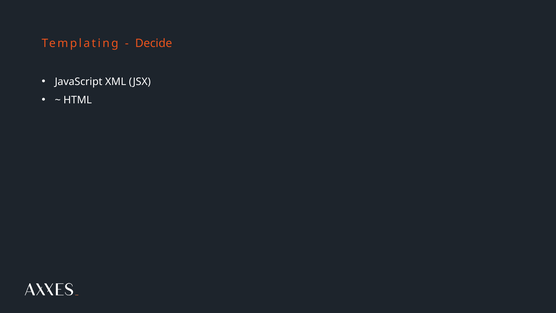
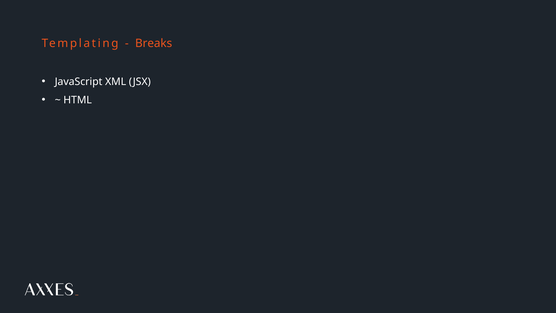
Decide: Decide -> Breaks (154, 43)
